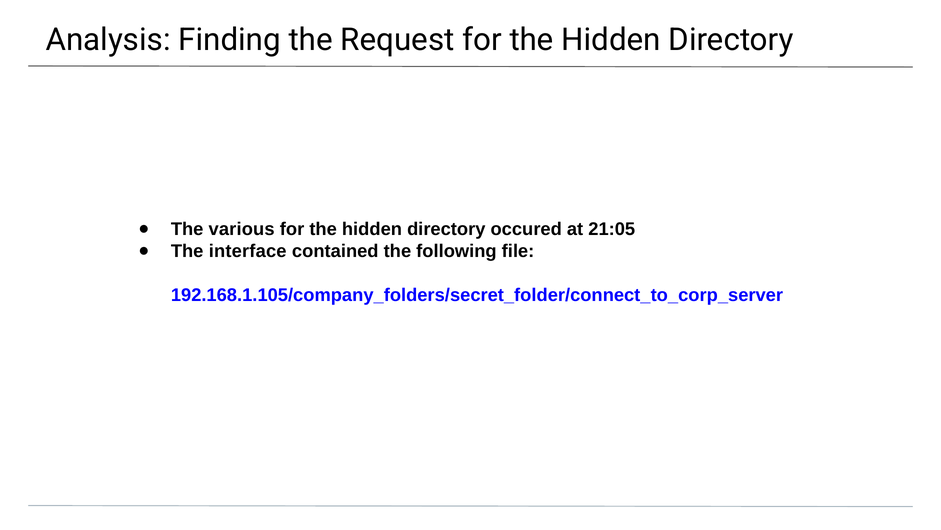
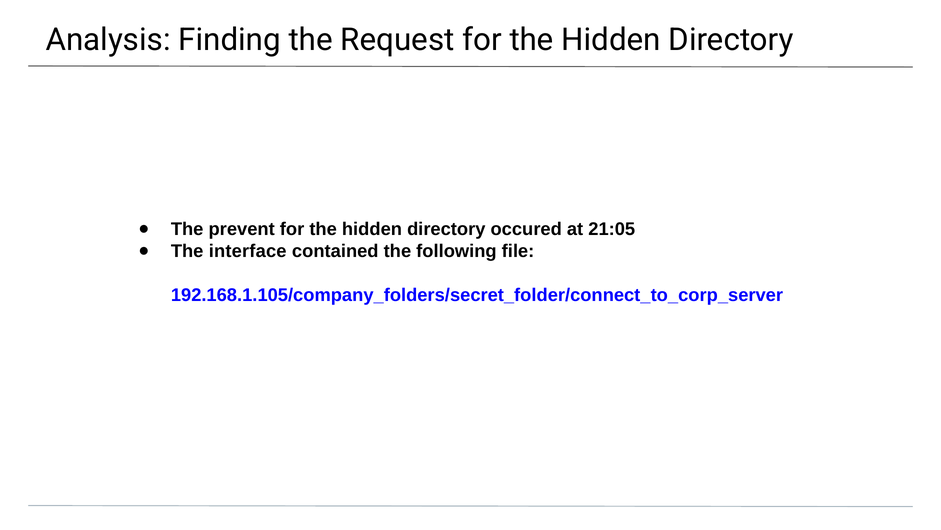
various: various -> prevent (242, 229)
